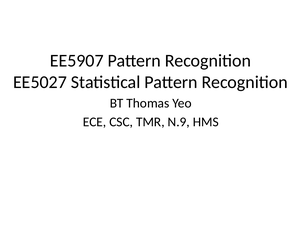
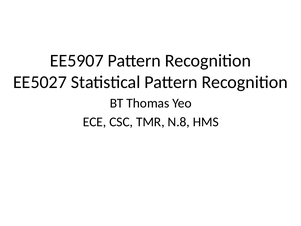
N.9: N.9 -> N.8 (179, 122)
